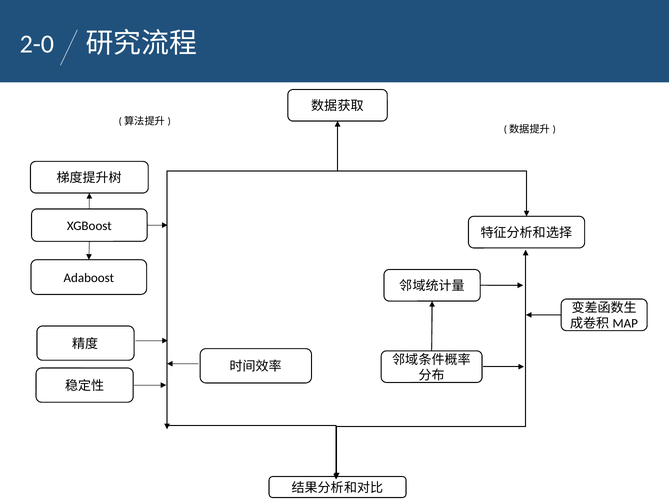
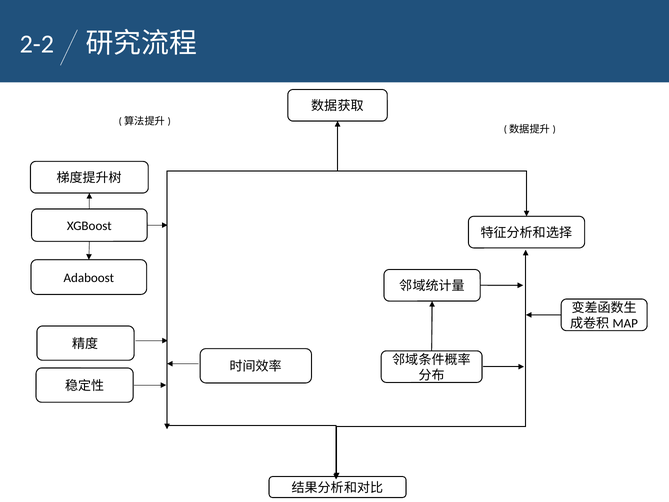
2-0: 2-0 -> 2-2 (37, 44)
